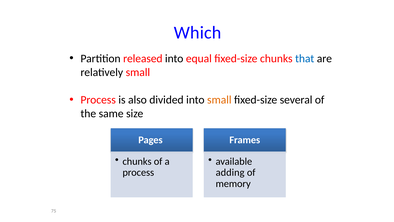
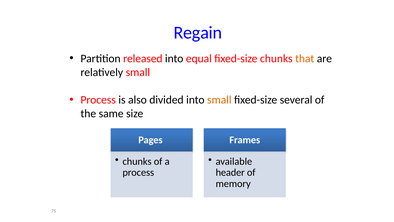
Which: Which -> Regain (198, 32)
that colour: blue -> orange (305, 58)
adding: adding -> header (230, 172)
